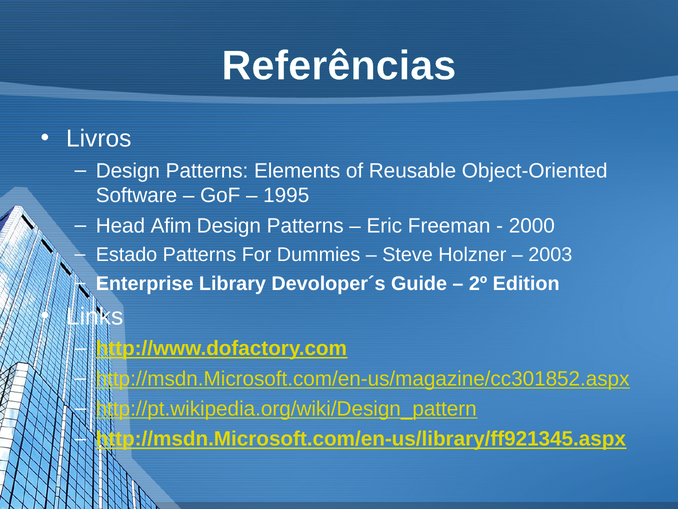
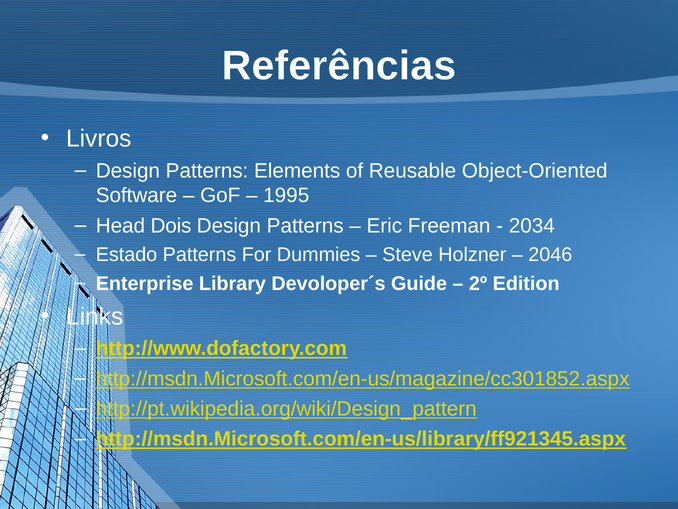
Afim: Afim -> Dois (171, 226)
2000: 2000 -> 2034 (532, 226)
2003: 2003 -> 2046 (550, 255)
